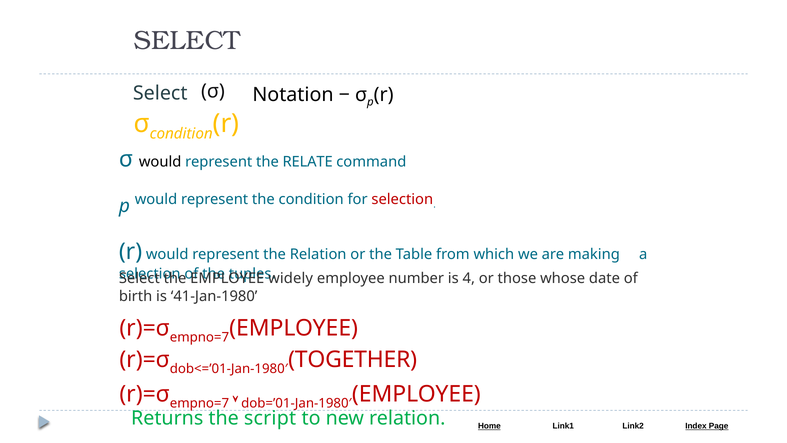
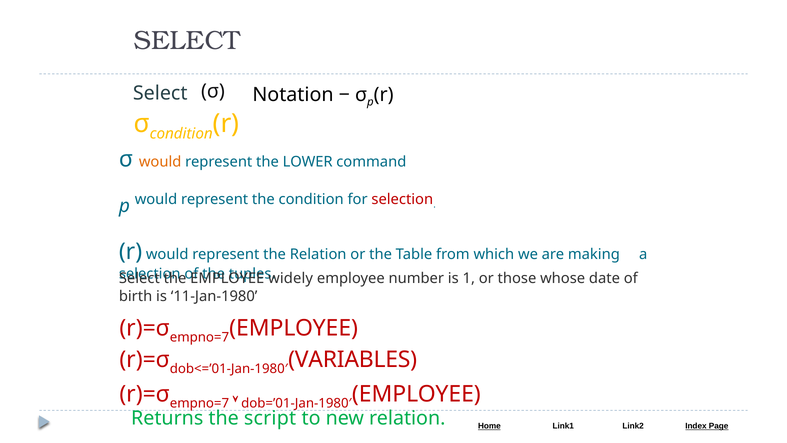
would colour: black -> orange (160, 162)
RELATE: RELATE -> LOWER (308, 162)
4: 4 -> 1 (469, 278)
41-Jan-1980: 41-Jan-1980 -> 11-Jan-1980 (214, 296)
TOGETHER: TOGETHER -> VARIABLES (353, 359)
